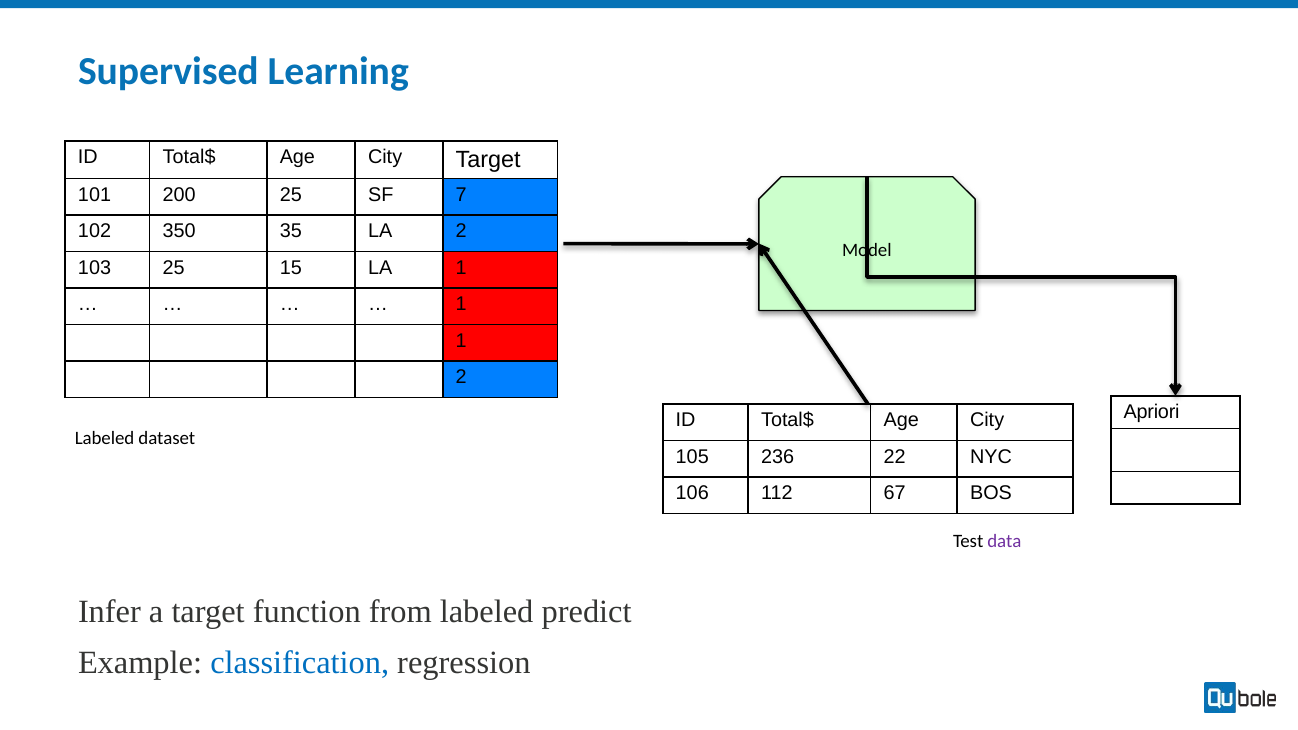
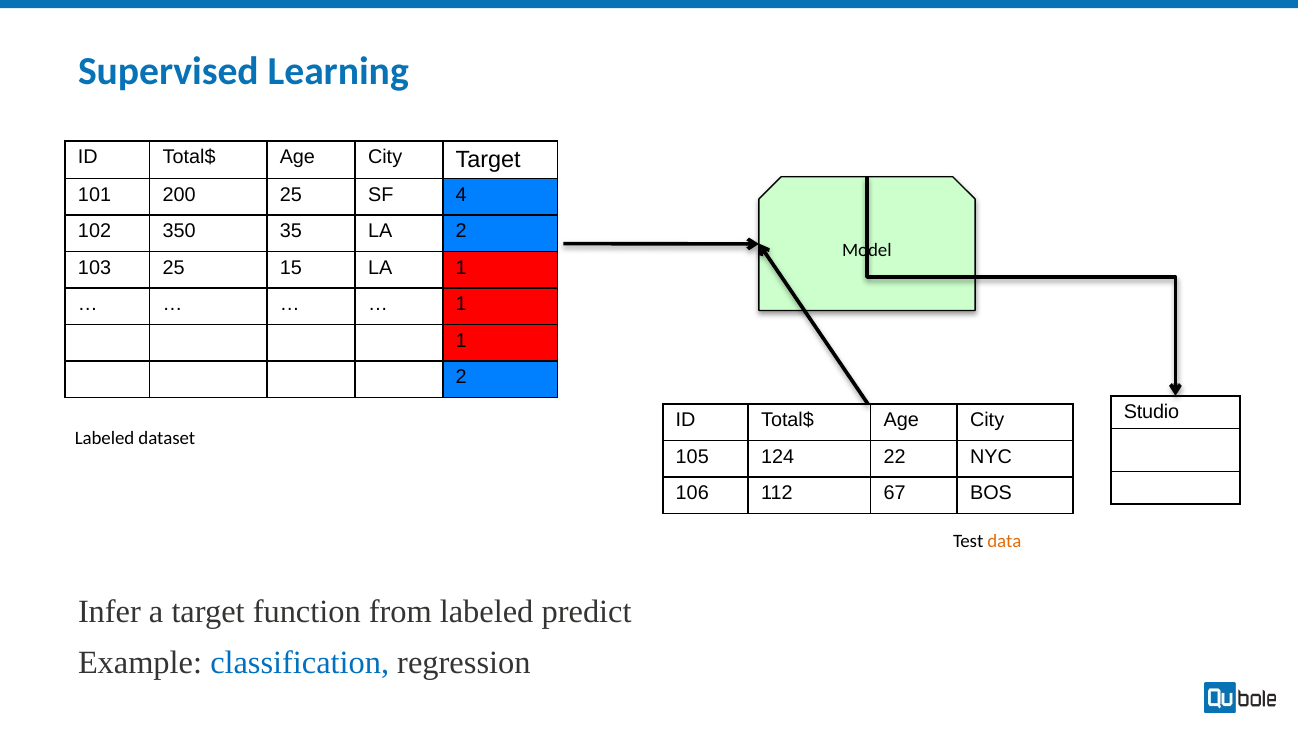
7: 7 -> 4 (461, 195)
Apriori: Apriori -> Studio (1152, 412)
236: 236 -> 124 (778, 457)
data colour: purple -> orange (1004, 541)
